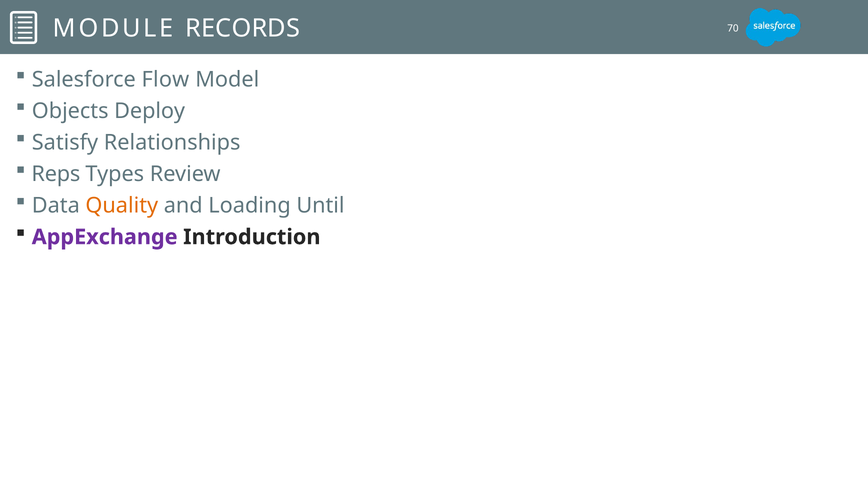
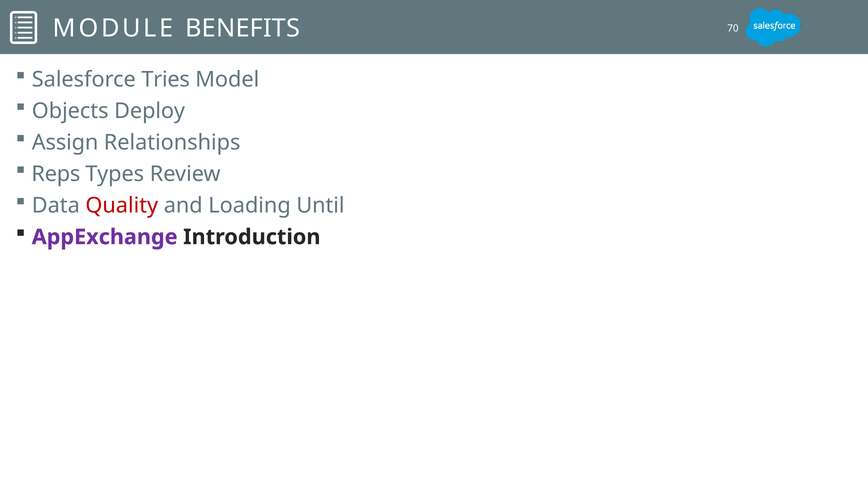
RECORDS: RECORDS -> BENEFITS (243, 29)
Flow: Flow -> Tries (166, 79)
Satisfy: Satisfy -> Assign (65, 142)
Quality colour: orange -> red (122, 205)
